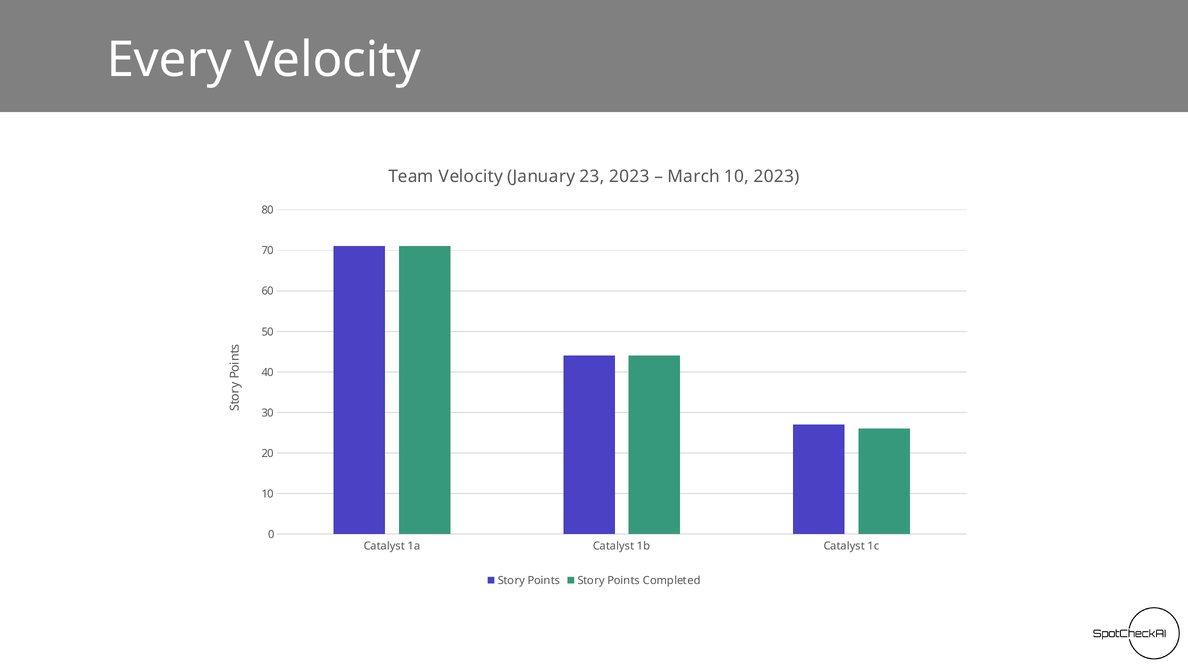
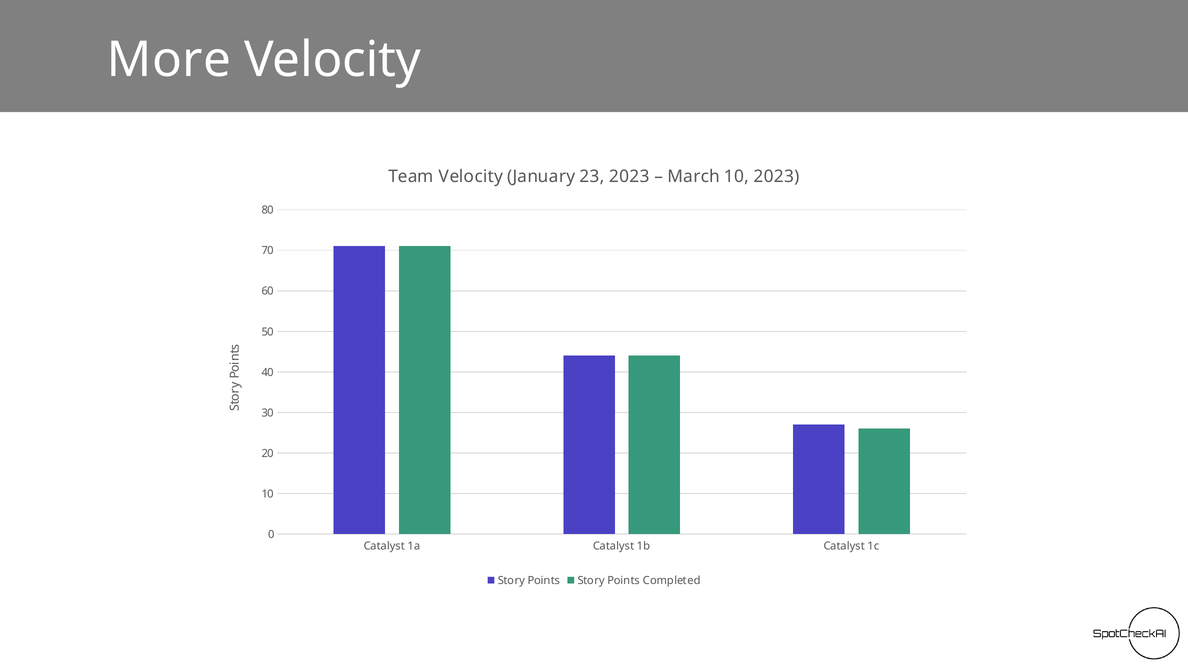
Every: Every -> More (169, 60)
